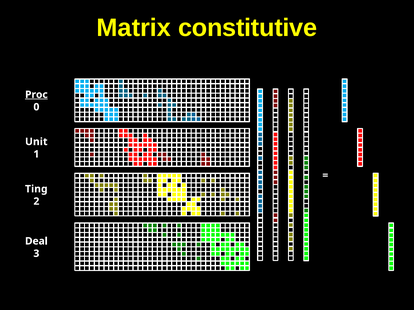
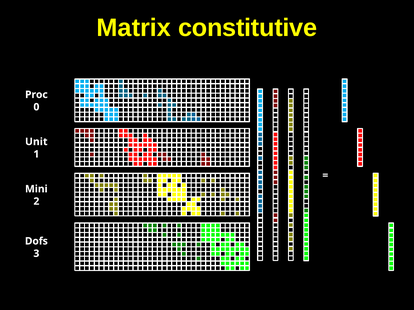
Proc underline: present -> none (36, 95)
Ting: Ting -> Mini (36, 189)
Deal: Deal -> Dofs (36, 241)
